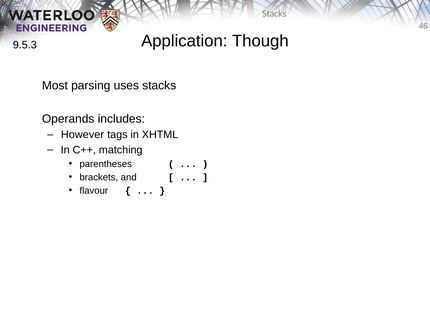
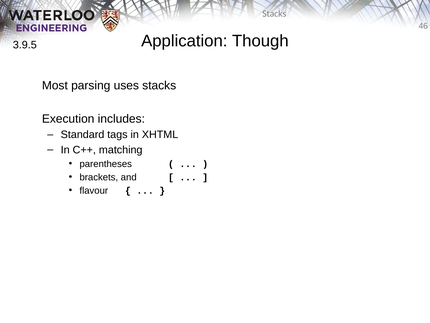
9.5.3: 9.5.3 -> 3.9.5 (25, 45)
Operands: Operands -> Execution (68, 119)
However: However -> Standard (83, 135)
